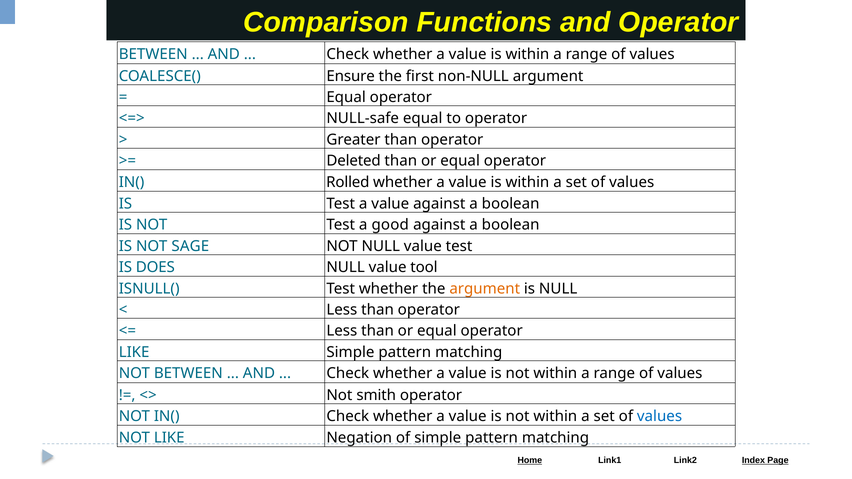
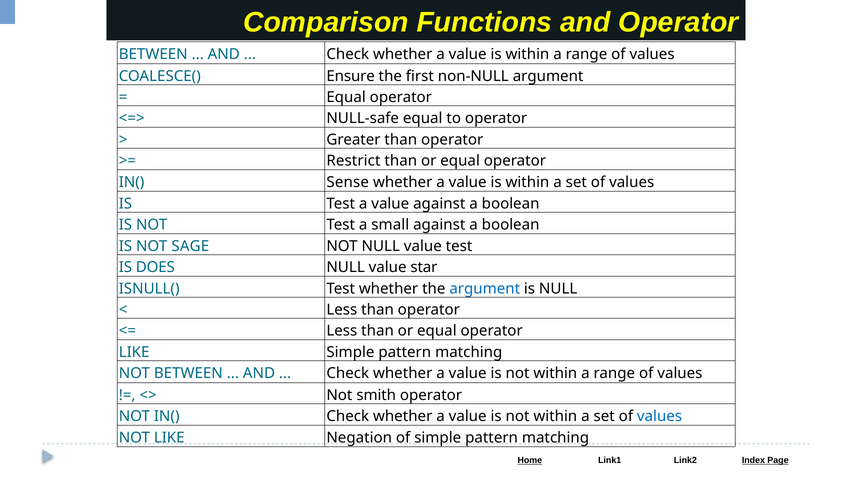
Deleted: Deleted -> Restrict (353, 161)
Rolled: Rolled -> Sense (348, 182)
good: good -> small (390, 225)
tool: tool -> star (424, 268)
argument colour: orange -> blue (485, 289)
